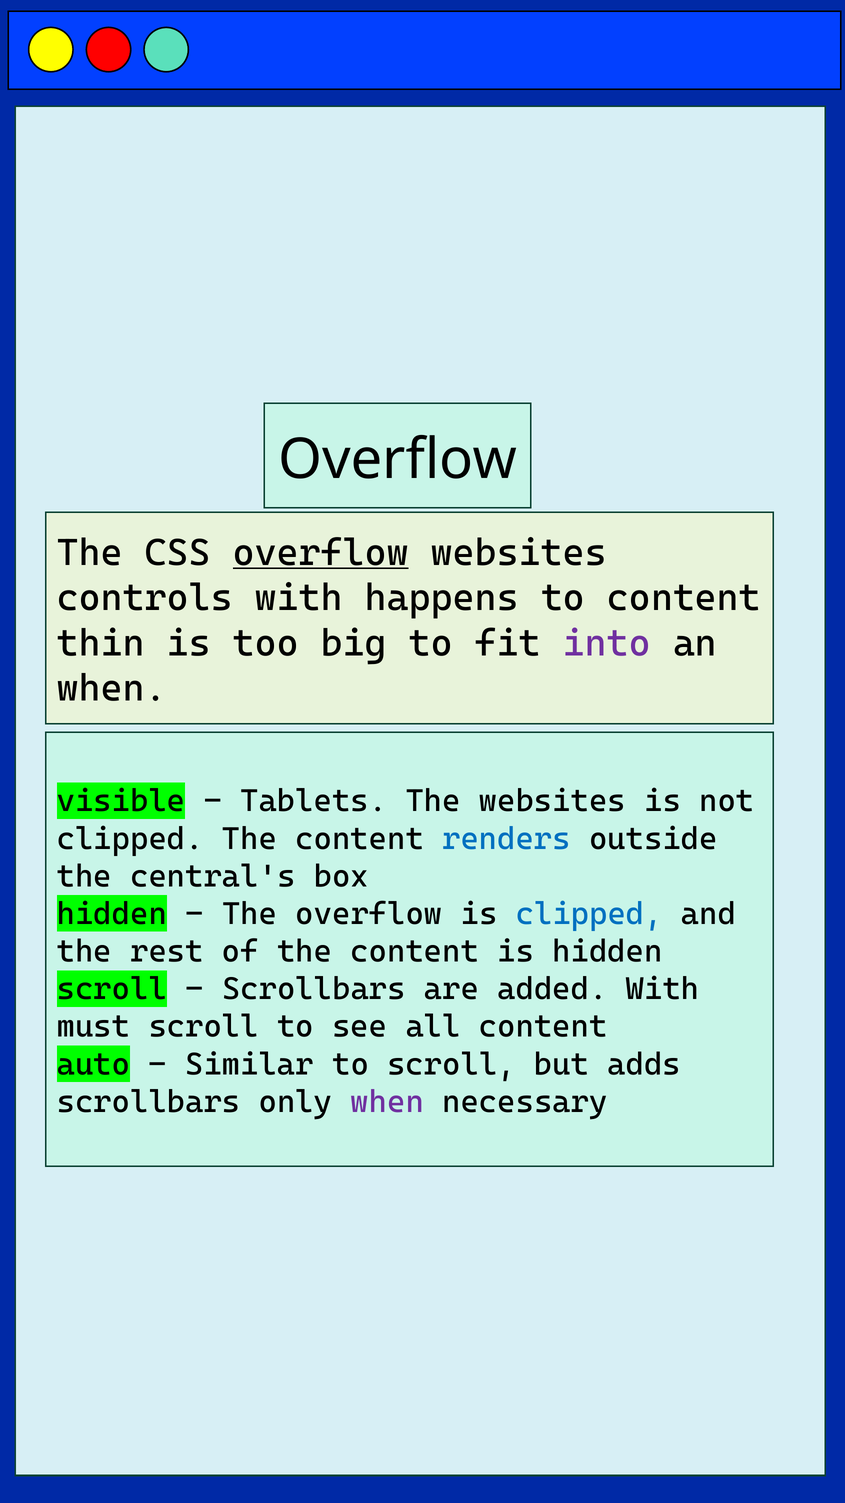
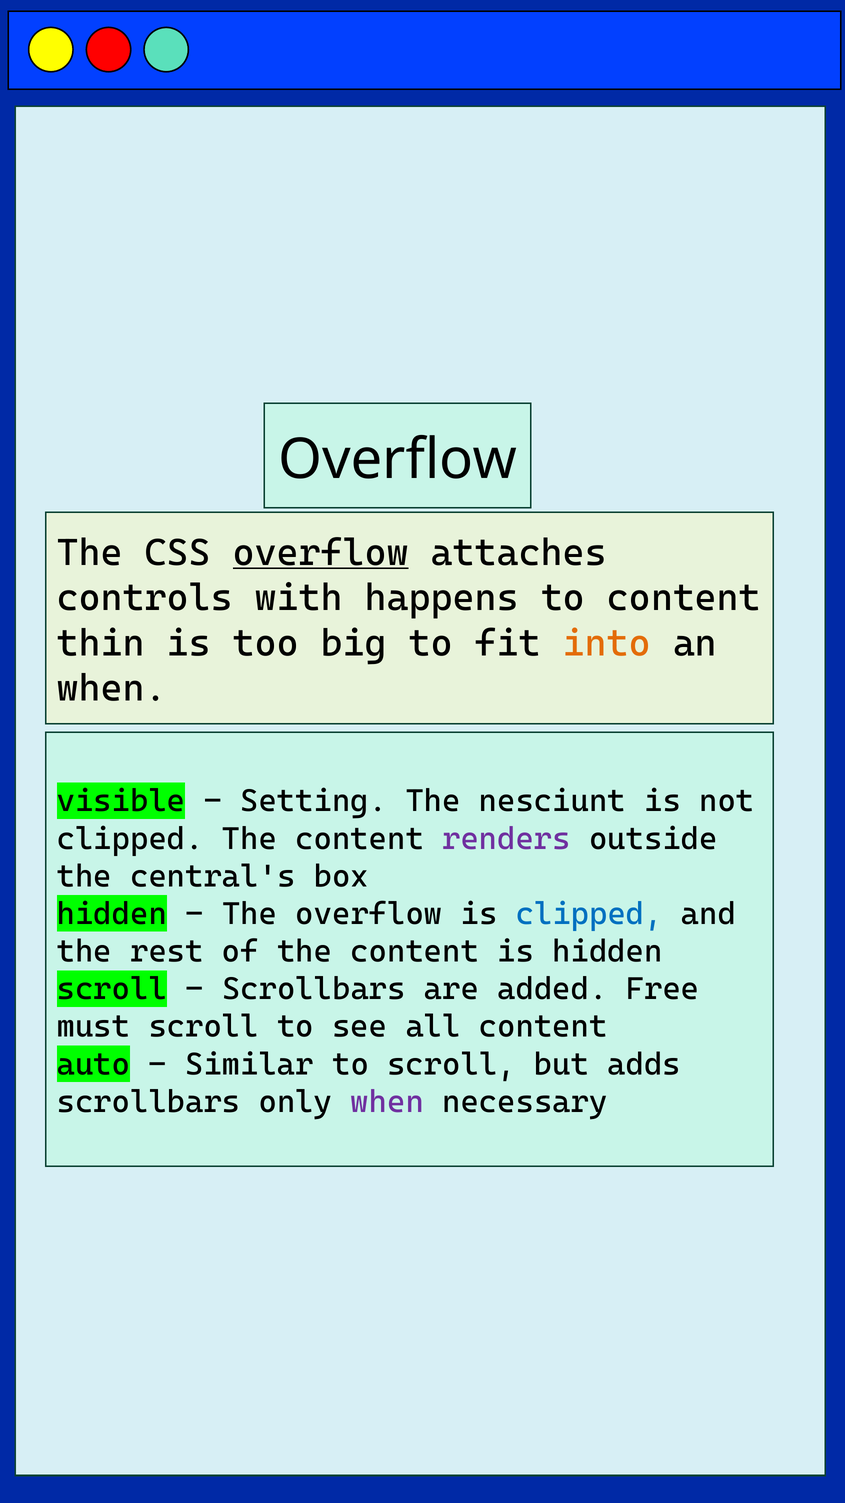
overflow websites: websites -> attaches (519, 553)
into colour: purple -> orange (607, 643)
Tablets: Tablets -> Setting (314, 801)
The websites: websites -> nesciunt (552, 801)
renders colour: blue -> purple (506, 838)
added With: With -> Free (663, 989)
